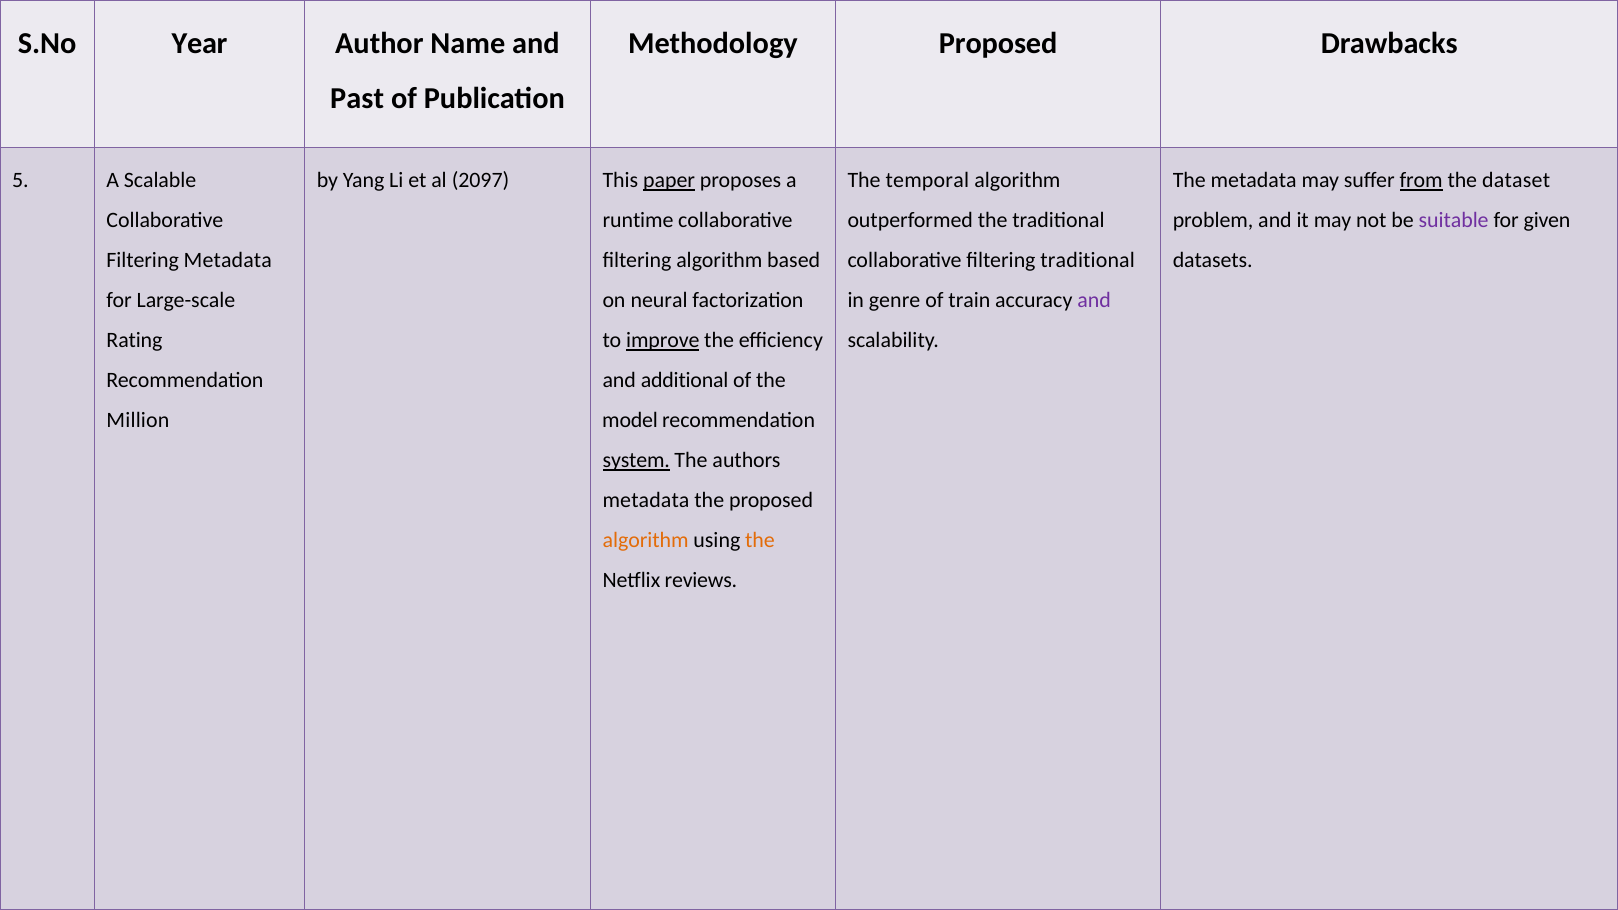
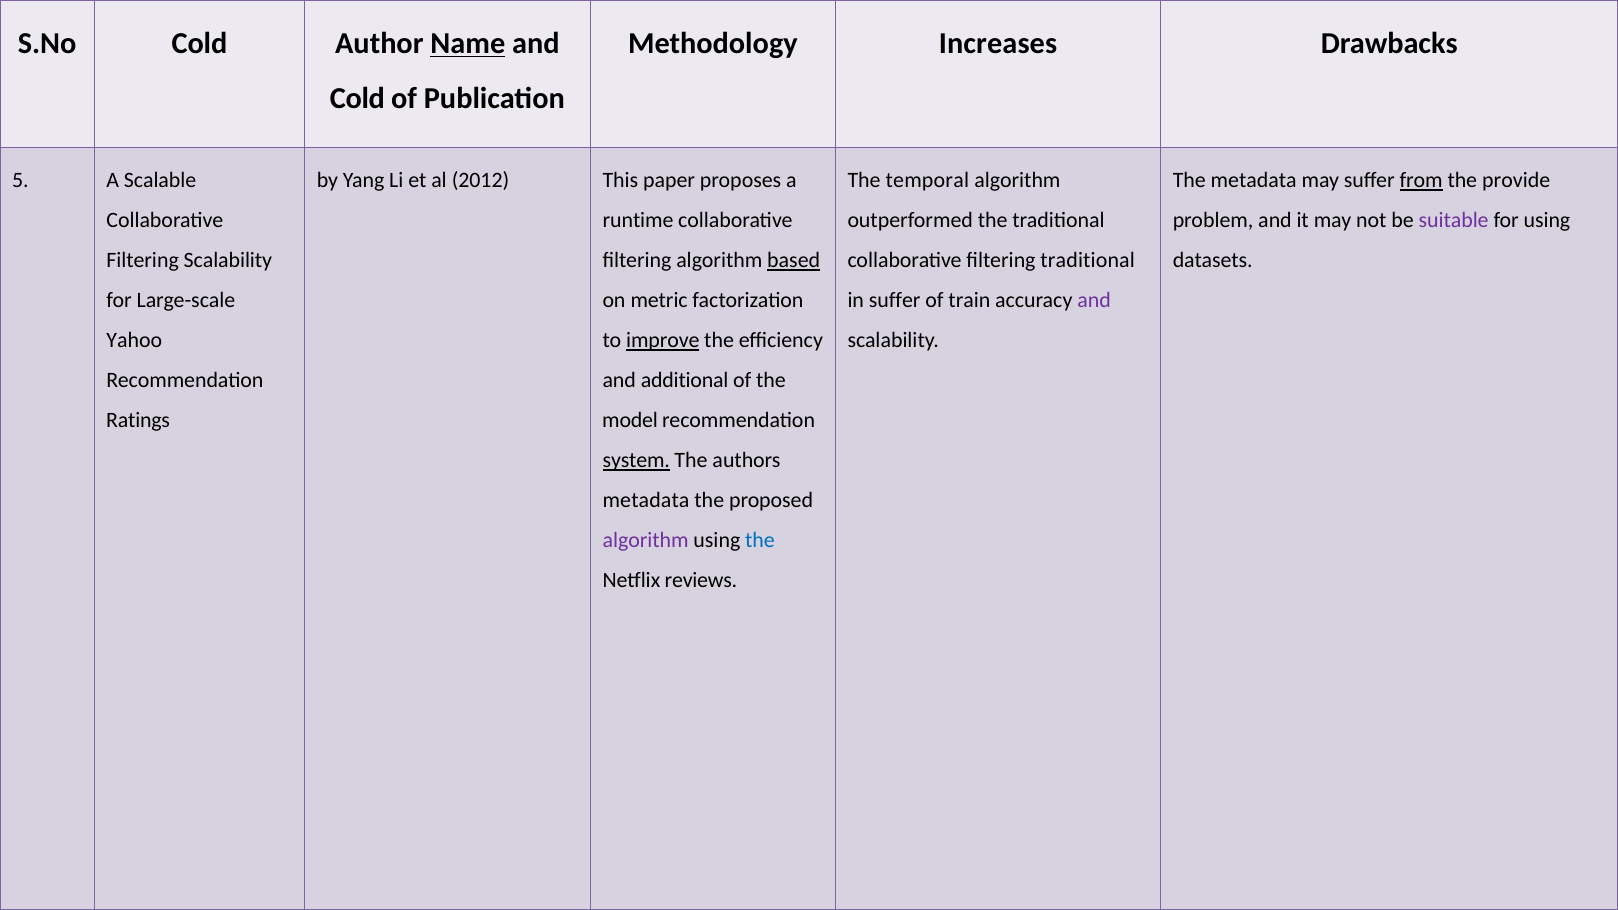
S.No Year: Year -> Cold (199, 43)
Name underline: none -> present (468, 43)
Methodology Proposed: Proposed -> Increases (998, 43)
Past: Past -> Cold (357, 99)
2097: 2097 -> 2012 (481, 180)
paper underline: present -> none (669, 180)
dataset: dataset -> provide (1516, 180)
for given: given -> using (1547, 221)
Filtering Metadata: Metadata -> Scalability (228, 261)
based underline: none -> present (794, 261)
neural: neural -> metric (659, 301)
in genre: genre -> suffer (895, 301)
Rating: Rating -> Yahoo (134, 341)
Million: Million -> Ratings (138, 421)
algorithm colour: orange -> purple (646, 541)
the colour: orange -> blue (760, 541)
